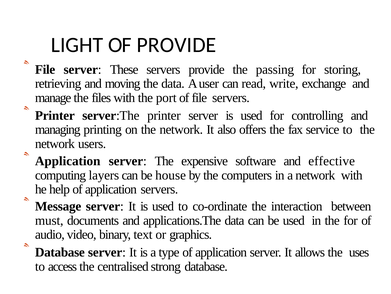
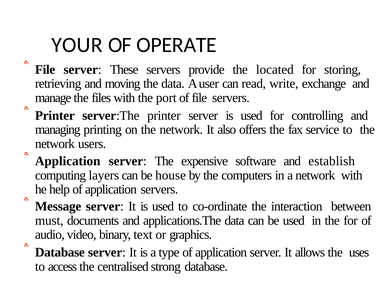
LIGHT: LIGHT -> YOUR (77, 45)
OF PROVIDE: PROVIDE -> OPERATE (177, 45)
passing: passing -> located (275, 69)
effective: effective -> establish (332, 161)
